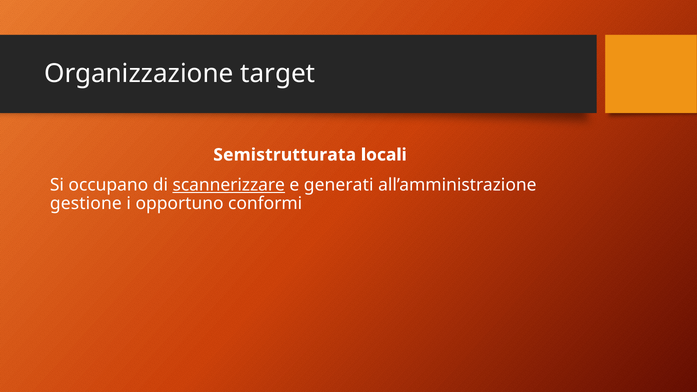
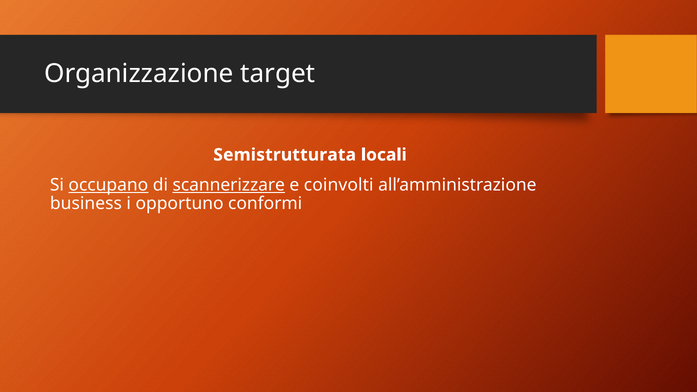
occupano underline: none -> present (108, 185)
generati: generati -> coinvolti (339, 185)
gestione: gestione -> business (86, 204)
